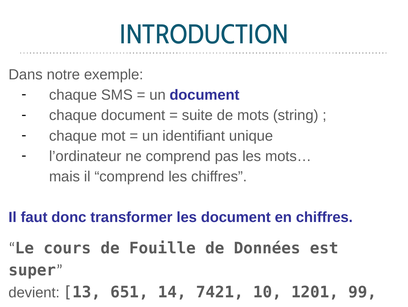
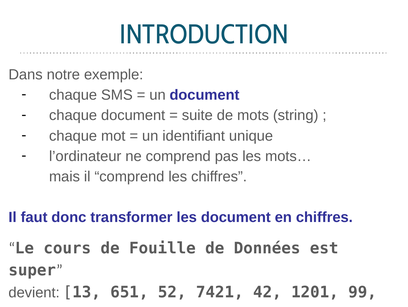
14: 14 -> 52 (172, 292)
10: 10 -> 42 (267, 292)
